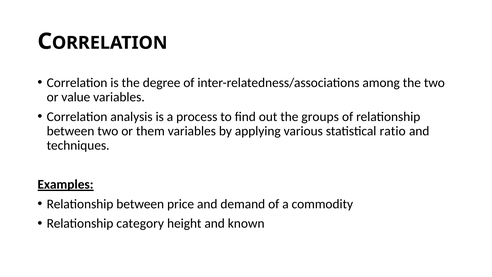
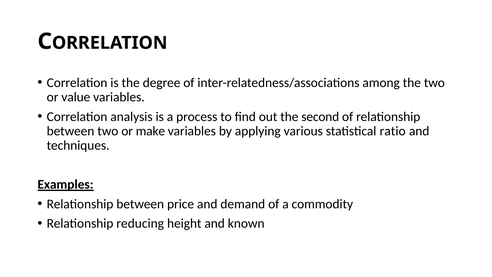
groups: groups -> second (320, 117)
them: them -> make (150, 131)
category: category -> reducing (140, 223)
